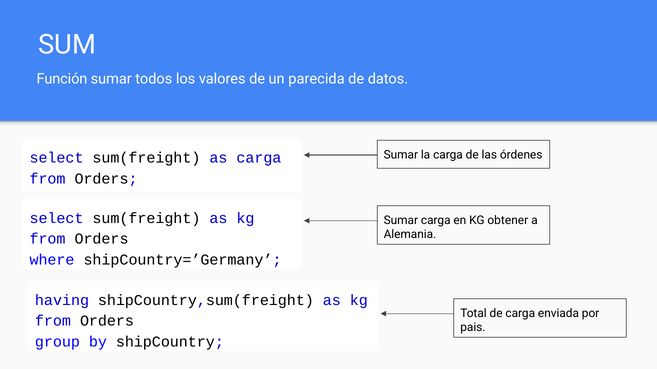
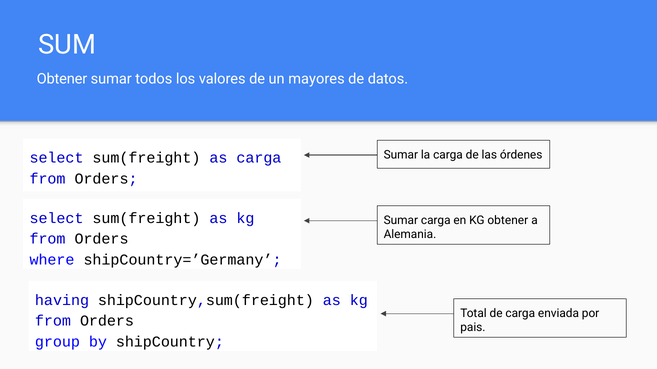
Función: Función -> Obtener (62, 79)
parecida: parecida -> mayores (316, 79)
